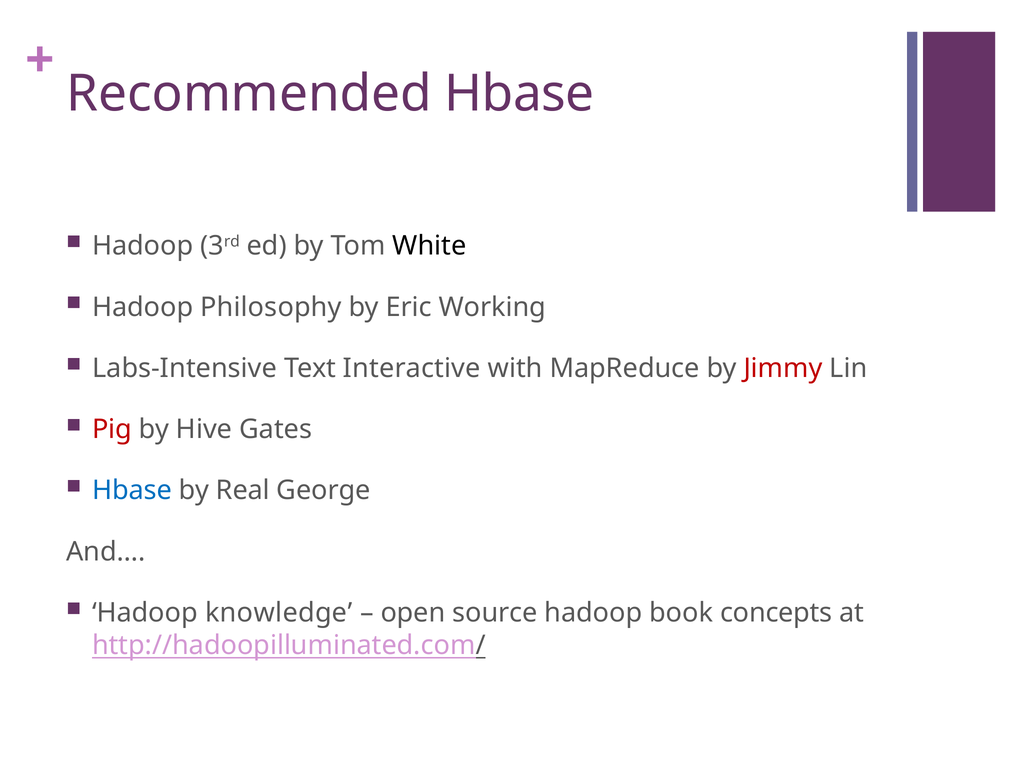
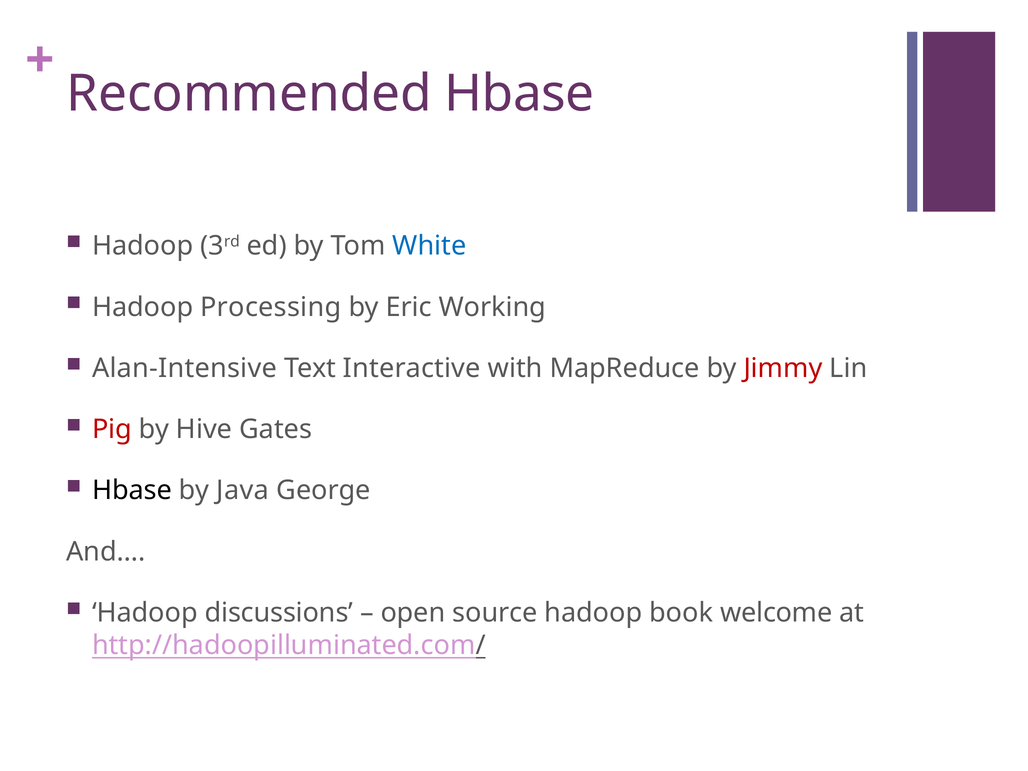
White colour: black -> blue (429, 246)
Philosophy: Philosophy -> Processing (271, 307)
Labs-Intensive: Labs-Intensive -> Alan-Intensive (184, 368)
Hbase colour: blue -> black (132, 490)
Real: Real -> Java (243, 490)
knowledge: knowledge -> discussions (279, 613)
concepts: concepts -> welcome (776, 613)
